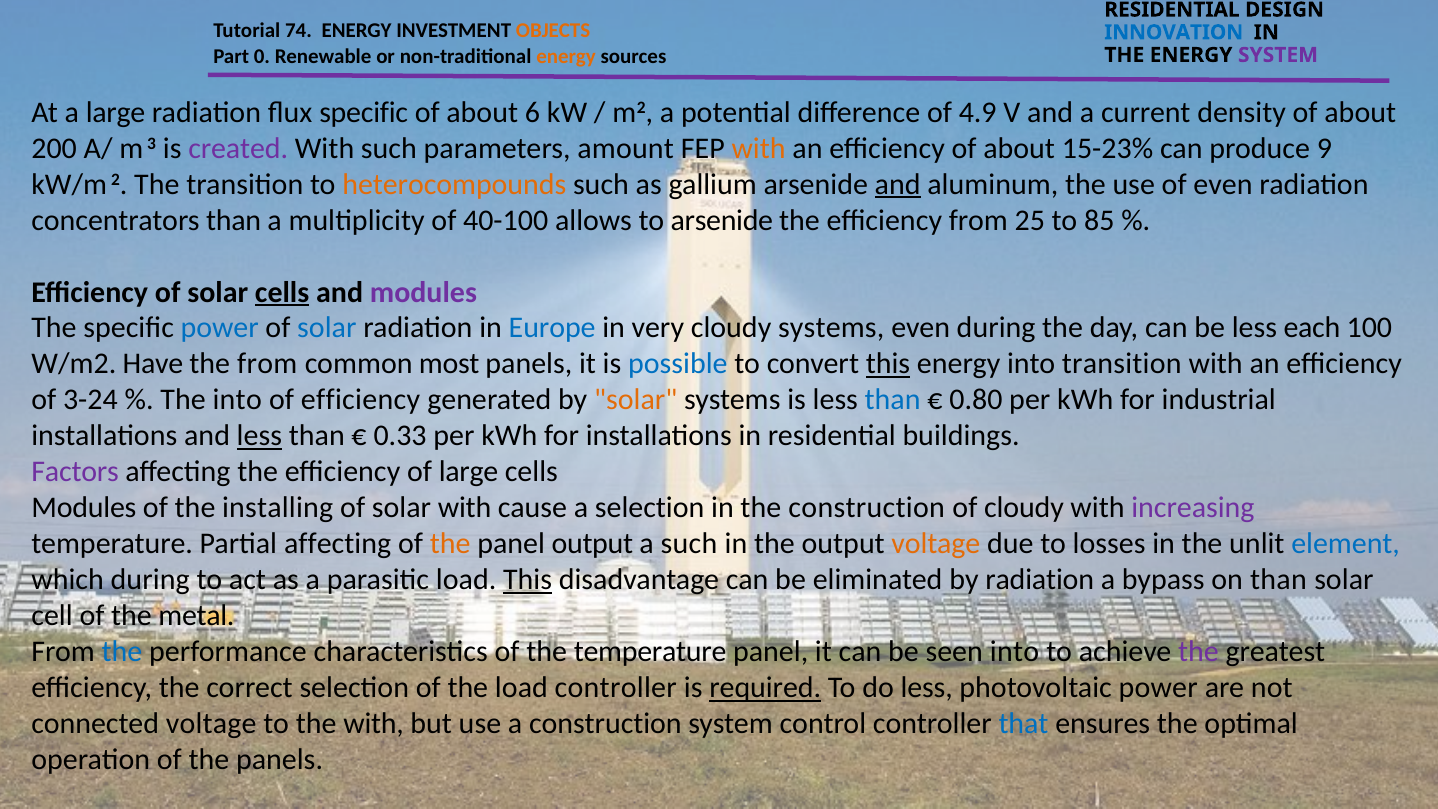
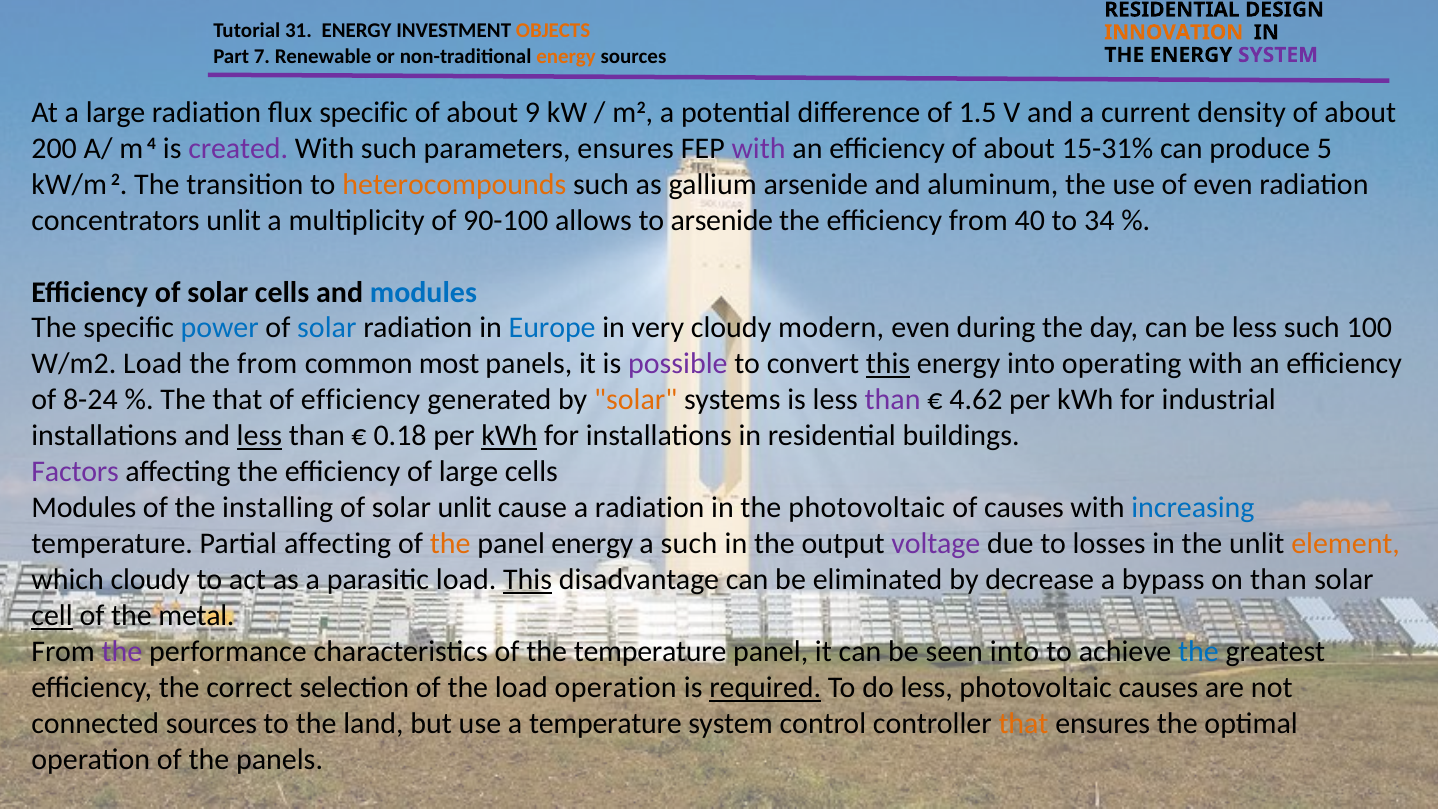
74: 74 -> 31 (298, 31)
INNOVATION colour: blue -> orange (1174, 32)
0: 0 -> 7 (262, 56)
6: 6 -> 9 (533, 112)
4.9: 4.9 -> 1.5 (978, 112)
3: 3 -> 4 (152, 143)
parameters amount: amount -> ensures (626, 148)
with colour: orange -> purple (759, 148)
15-23%: 15-23% -> 15-31% (1108, 148)
9: 9 -> 5 (1325, 148)
and underline: present -> none (898, 184)
concentrators than: than -> unlit (234, 220)
40-100: 40-100 -> 90-100 (506, 220)
25: 25 -> 40 (1030, 220)
85: 85 -> 34 (1099, 220)
cells underline: present -> none (282, 292)
modules colour: purple -> blue (423, 292)
cloudy systems: systems -> modern (831, 328)
less each: each -> such (1312, 328)
W/m2 Have: Have -> Load (153, 364)
possible colour: blue -> purple (678, 364)
into transition: transition -> operating (1122, 364)
3-24: 3-24 -> 8-24 (90, 400)
The into: into -> that (237, 400)
than colour: blue -> purple (893, 400)
0.80: 0.80 -> 4.62 (976, 400)
0.33: 0.33 -> 0.18 (400, 436)
kWh underline: none -> present (509, 436)
solar with: with -> unlit (465, 508)
a selection: selection -> radiation (650, 508)
the construction: construction -> photovoltaic (867, 508)
of cloudy: cloudy -> causes (1024, 508)
increasing colour: purple -> blue (1193, 508)
panel output: output -> energy (592, 544)
voltage colour: orange -> purple (936, 544)
element colour: blue -> orange (1346, 544)
which during: during -> cloudy (150, 580)
by radiation: radiation -> decrease (1040, 580)
cell underline: none -> present (52, 616)
the colour: blue -> purple (122, 652)
the colour: purple -> blue (1199, 652)
load controller: controller -> operation (616, 688)
photovoltaic power: power -> causes (1158, 688)
connected voltage: voltage -> sources (211, 724)
the with: with -> land (373, 724)
a construction: construction -> temperature (605, 724)
that colour: blue -> orange (1023, 724)
